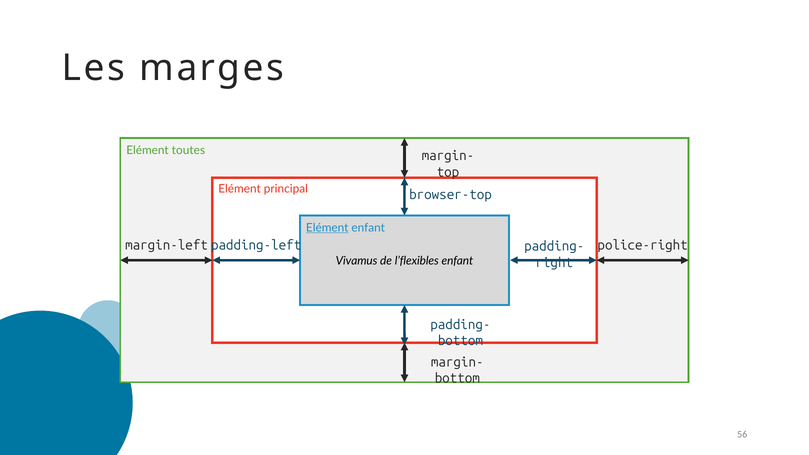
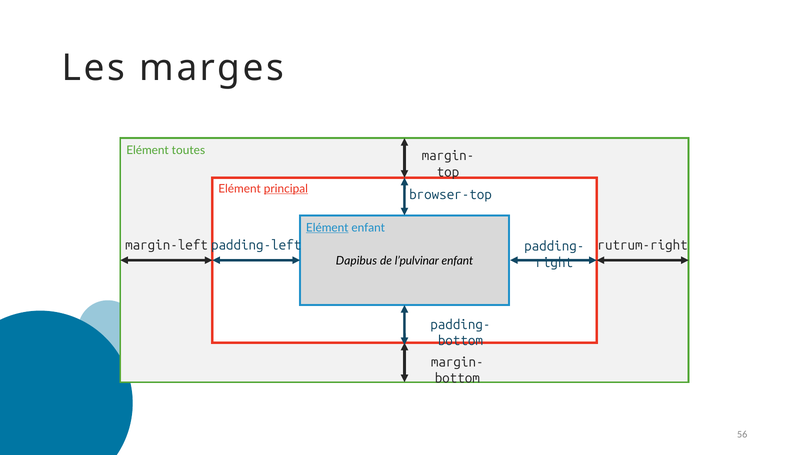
principal underline: none -> present (286, 189)
police-right: police-right -> rutrum-right (643, 245)
Vivamus: Vivamus -> Dapibus (356, 261)
l’flexibles: l’flexibles -> l’pulvinar (417, 261)
